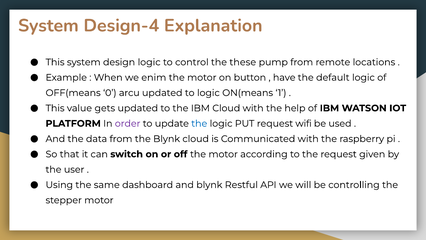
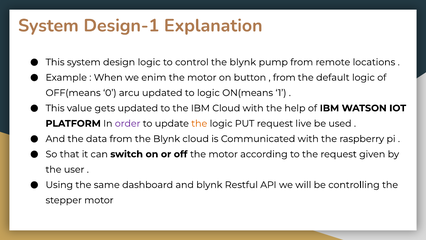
Design-4: Design-4 -> Design-1 (121, 26)
control the these: these -> blynk (243, 62)
have: have -> from (284, 77)
the colour: blue -> orange (199, 123)
wifi: wifi -> live (304, 123)
